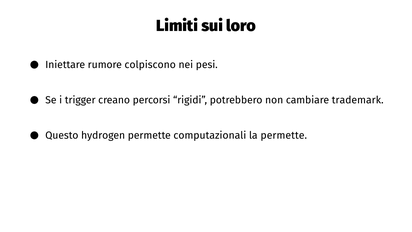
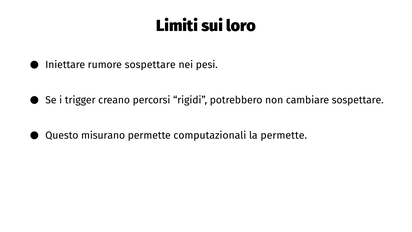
rumore colpiscono: colpiscono -> sospettare (150, 65)
cambiare trademark: trademark -> sospettare (358, 100)
hydrogen: hydrogen -> misurano (103, 135)
